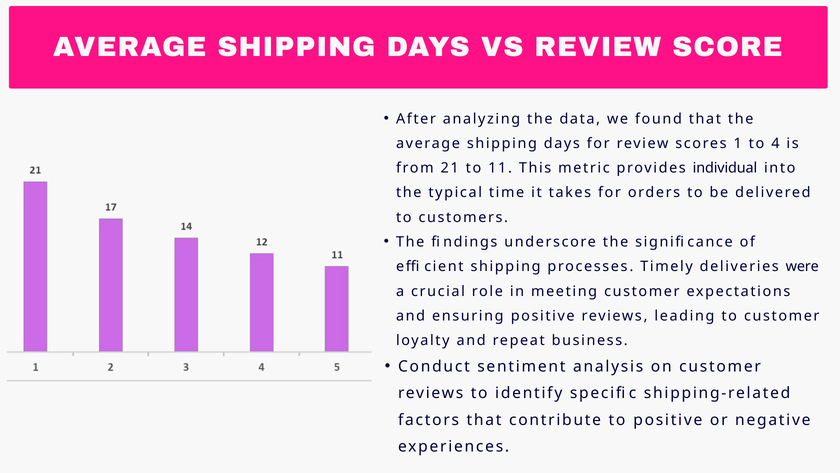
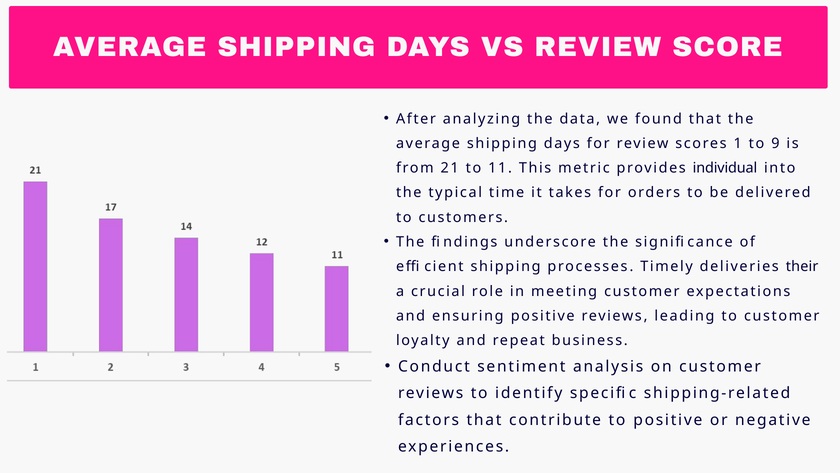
4: 4 -> 9 (775, 143)
were: were -> their (802, 266)
